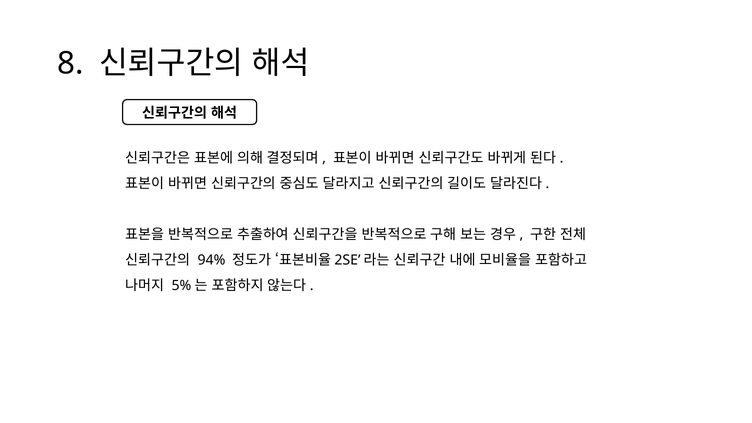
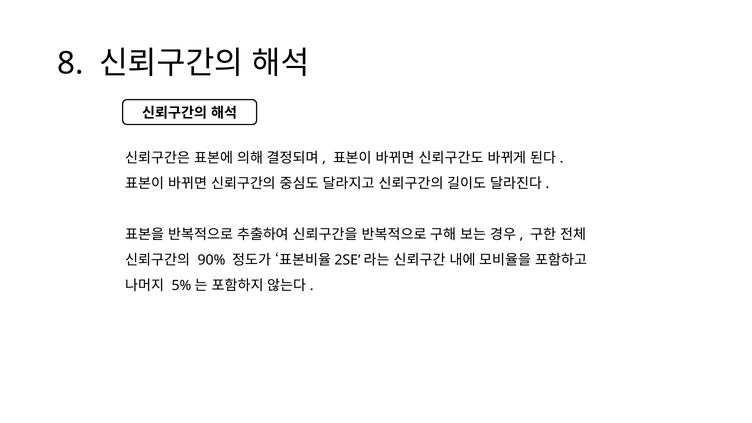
94%: 94% -> 90% (211, 260)
